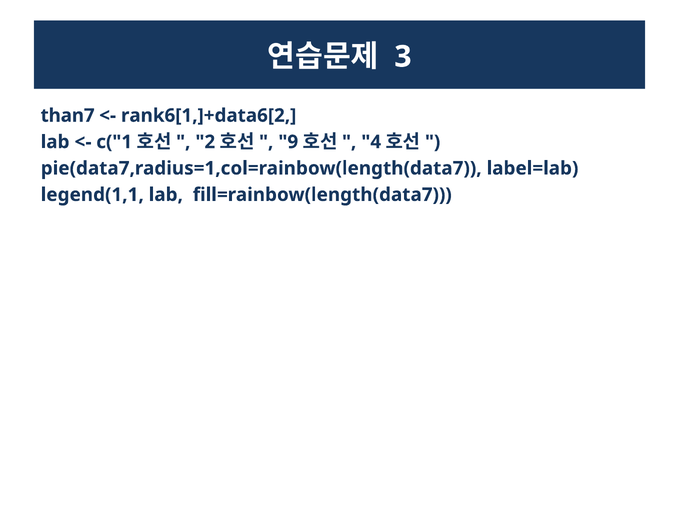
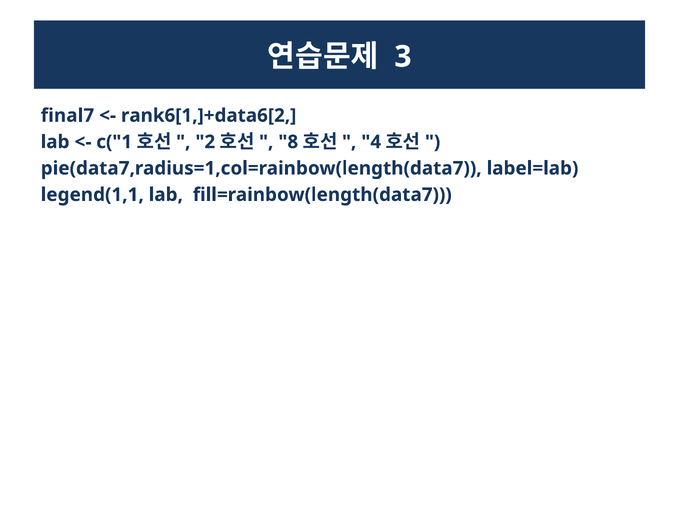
than7: than7 -> final7 (67, 116)
9: 9 -> 8 (288, 142)
